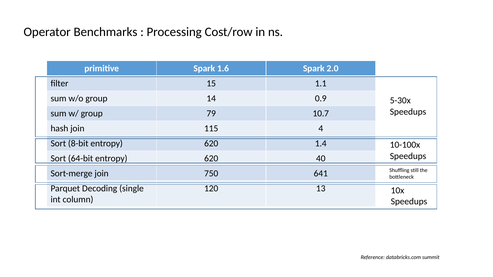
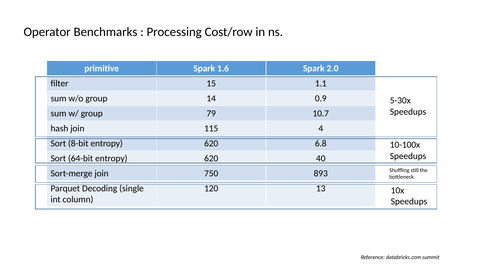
1.4: 1.4 -> 6.8 (321, 144)
641: 641 -> 893 (321, 174)
